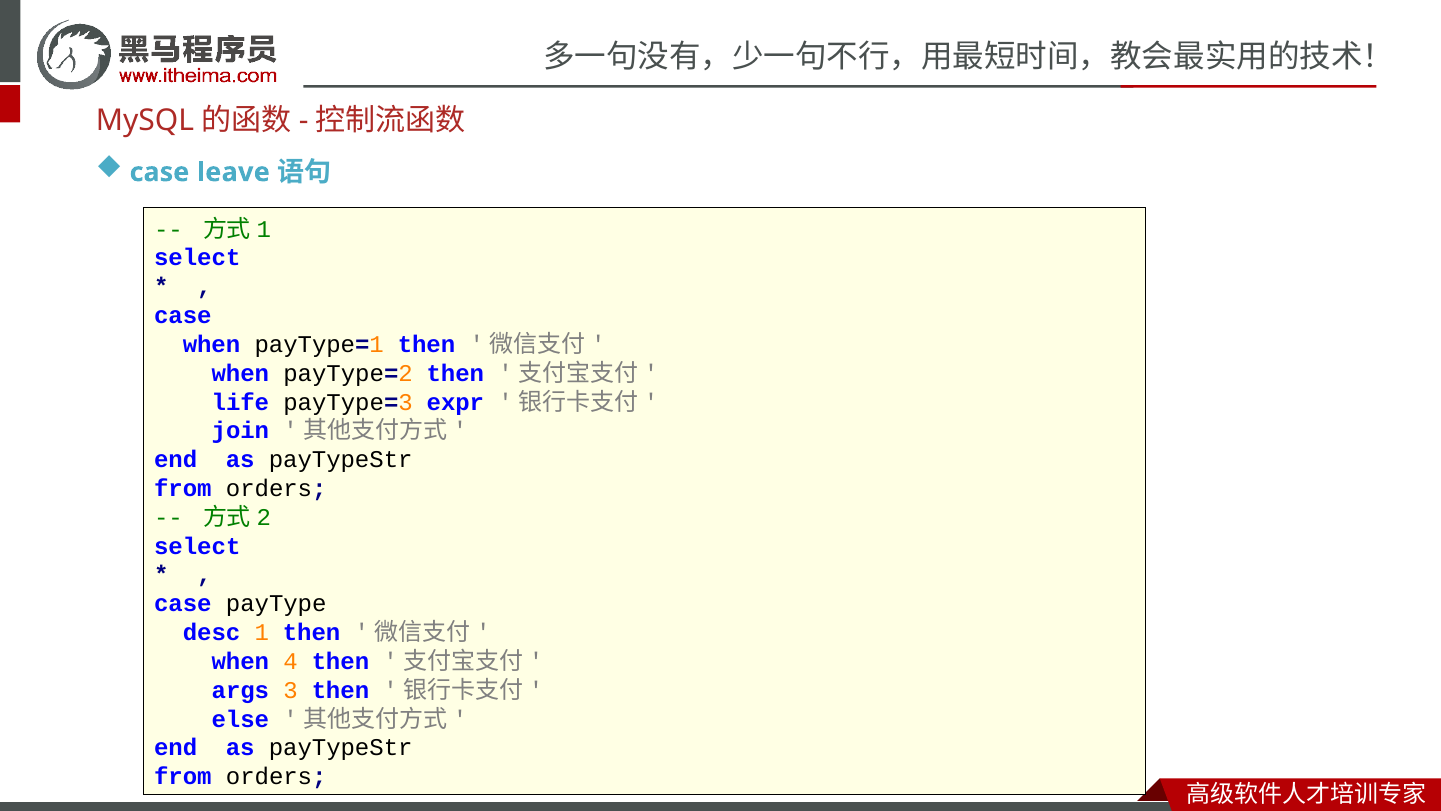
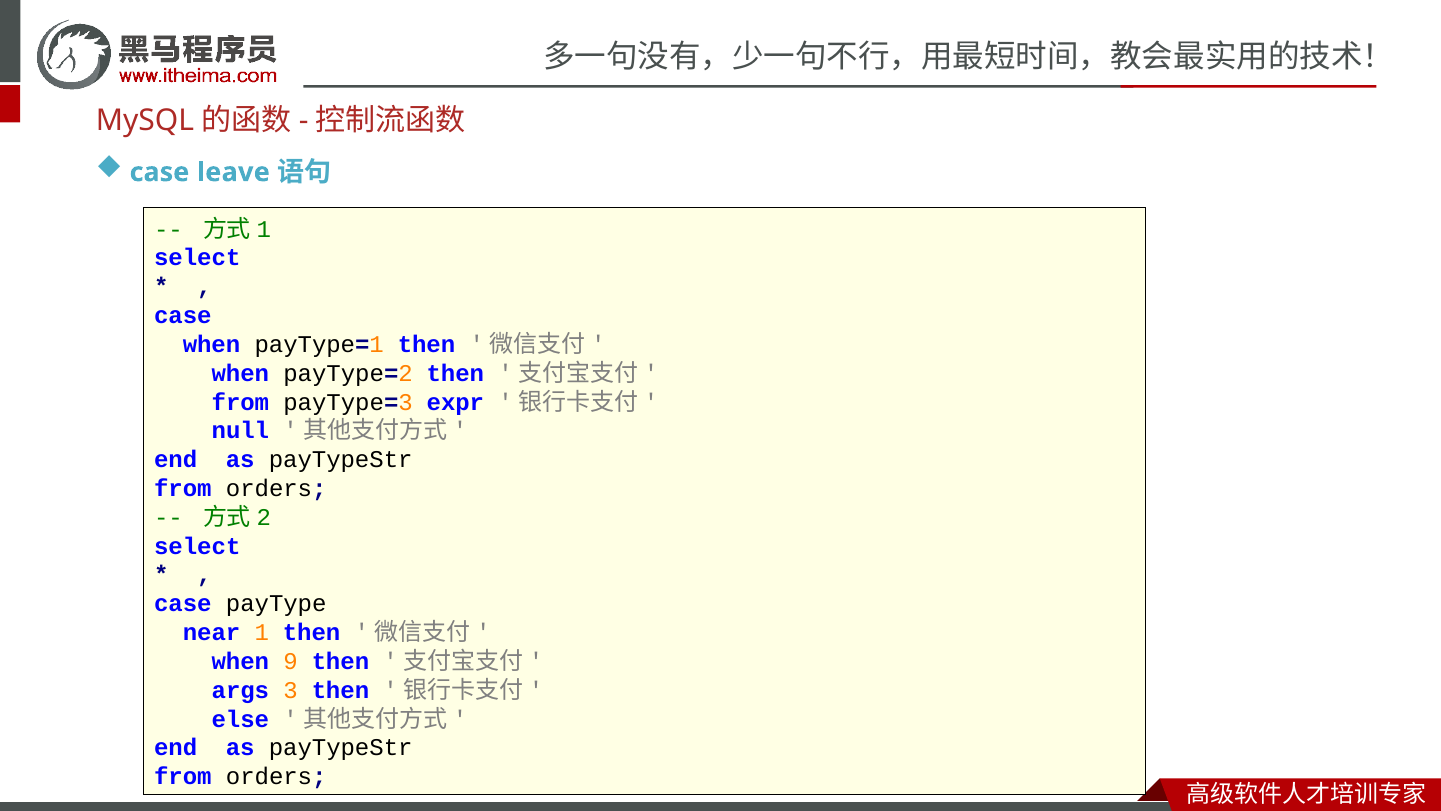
life: life -> from (240, 402)
join: join -> null (240, 431)
desc: desc -> near (212, 632)
4: 4 -> 9 (291, 661)
